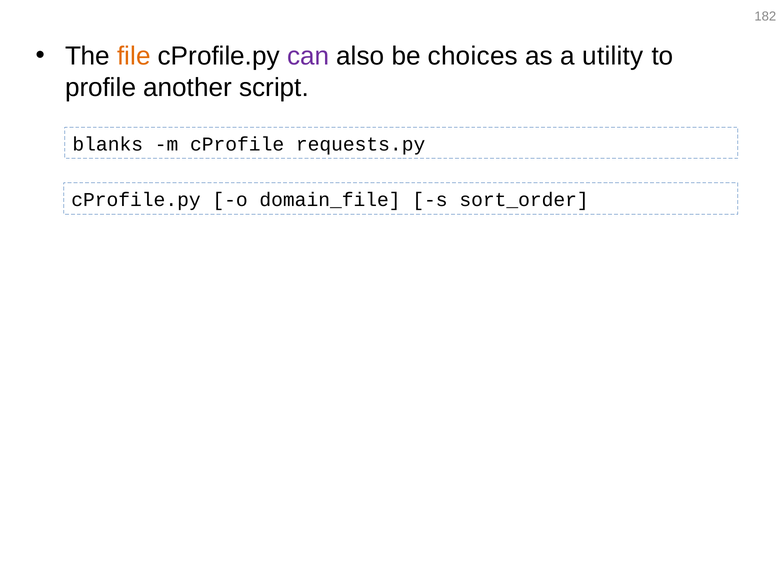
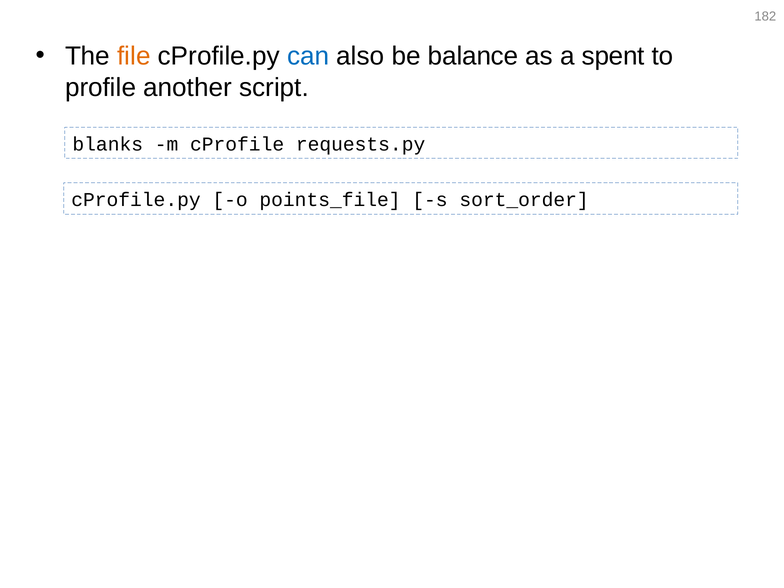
can colour: purple -> blue (308, 56)
choices: choices -> balance (473, 56)
utility: utility -> spent (613, 56)
domain_file: domain_file -> points_file (330, 200)
